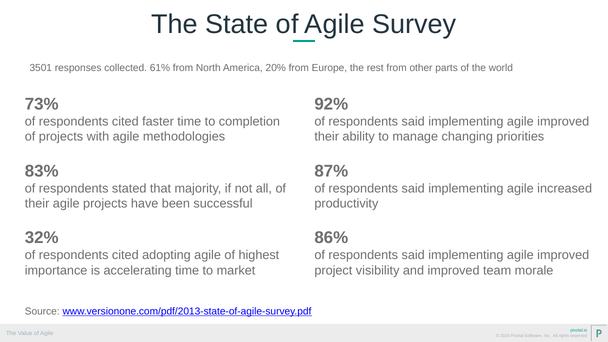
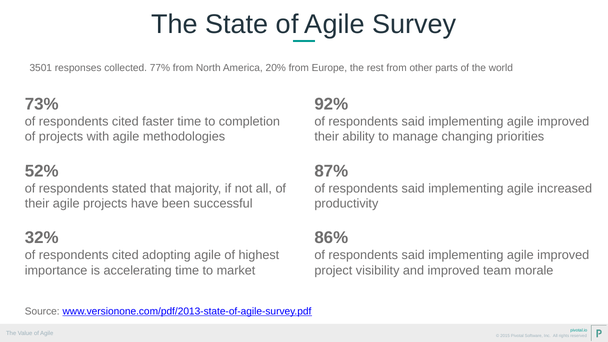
61%: 61% -> 77% (160, 68)
83%: 83% -> 52% (42, 171)
